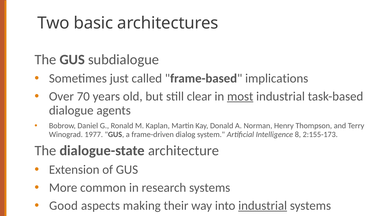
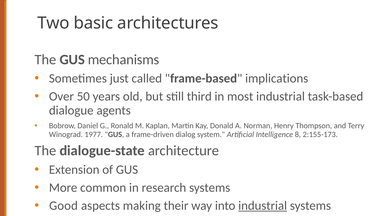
subdialogue: subdialogue -> mechanisms (124, 60)
70: 70 -> 50 (83, 96)
clear: clear -> third (199, 96)
most underline: present -> none (240, 96)
